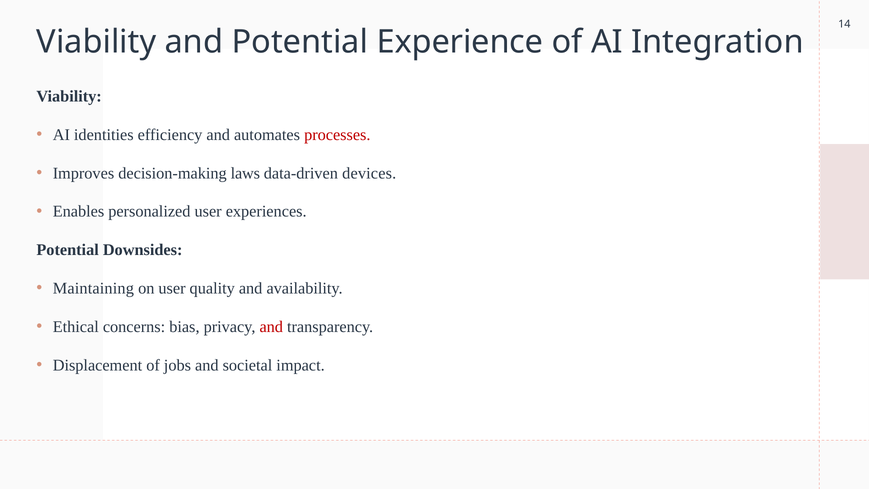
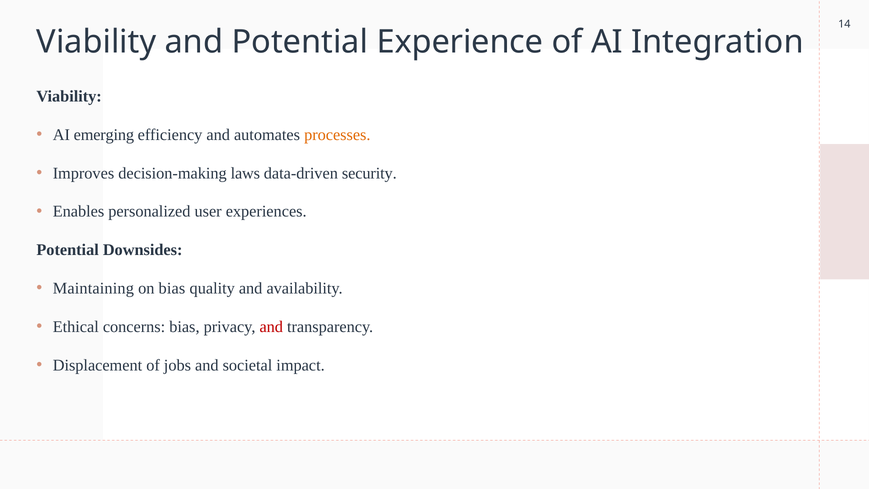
identities: identities -> emerging (104, 135)
processes colour: red -> orange (337, 135)
devices: devices -> security (369, 173)
on user: user -> bias (172, 288)
